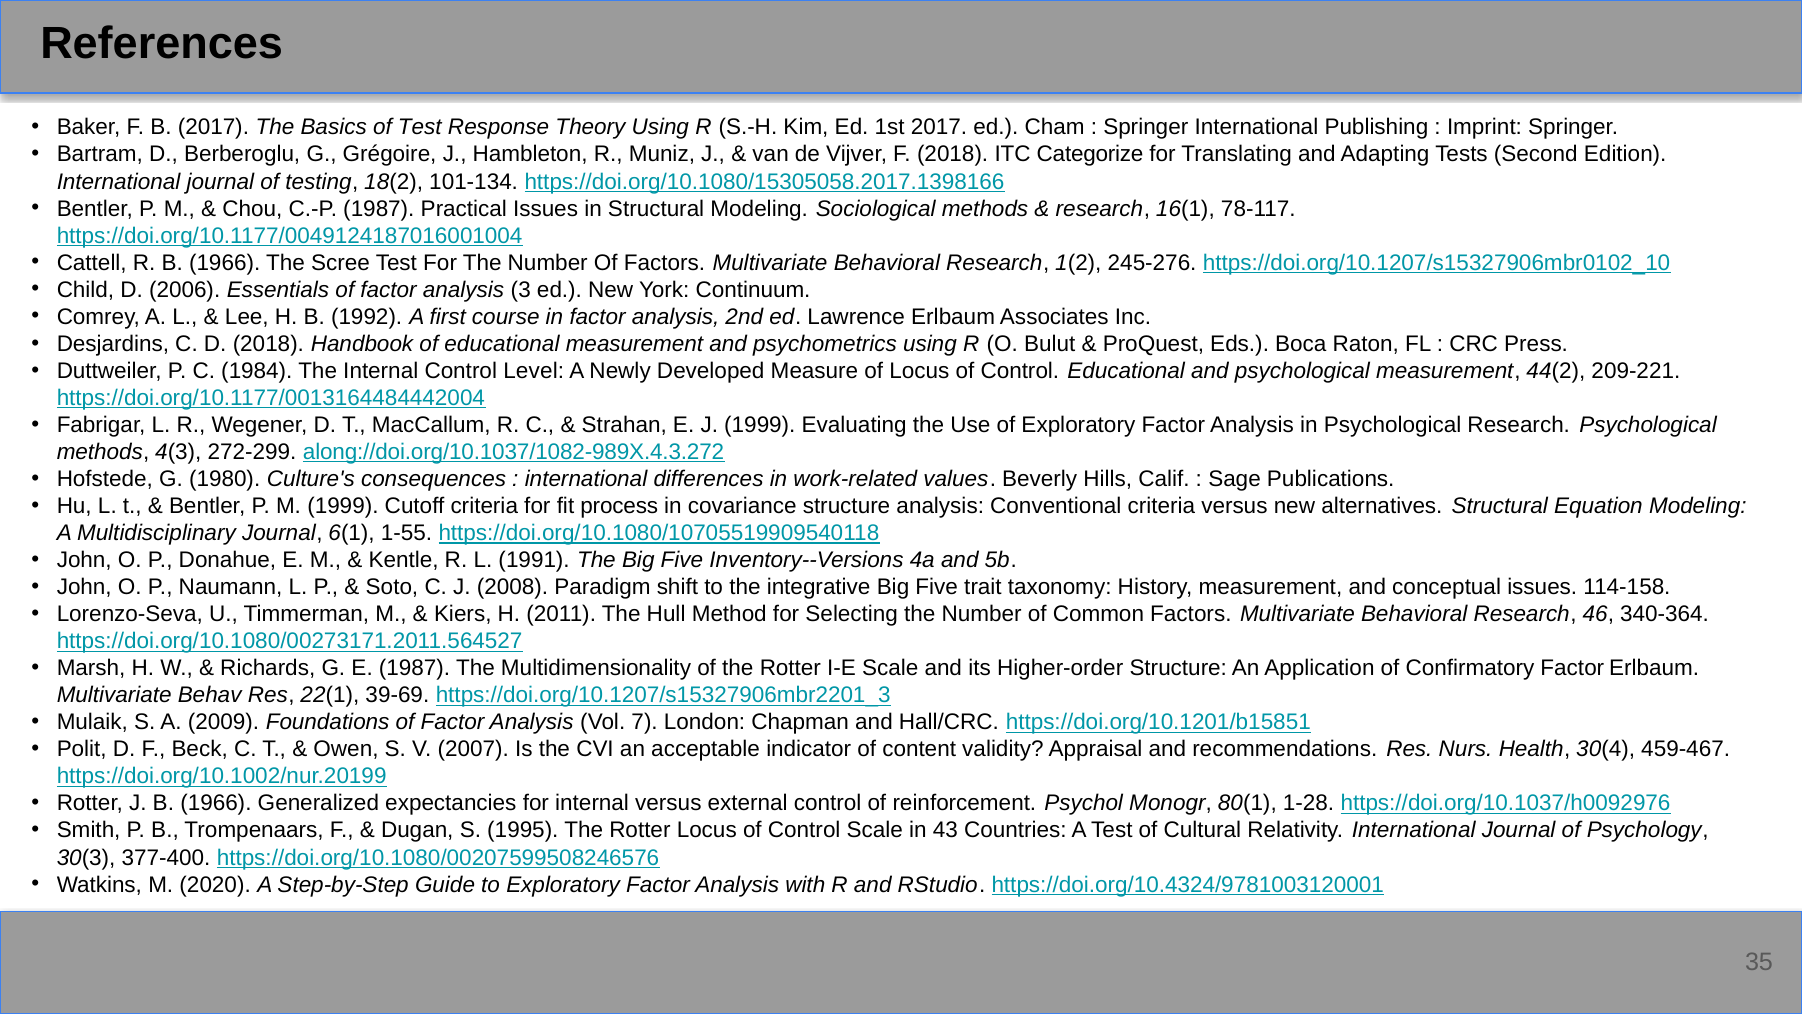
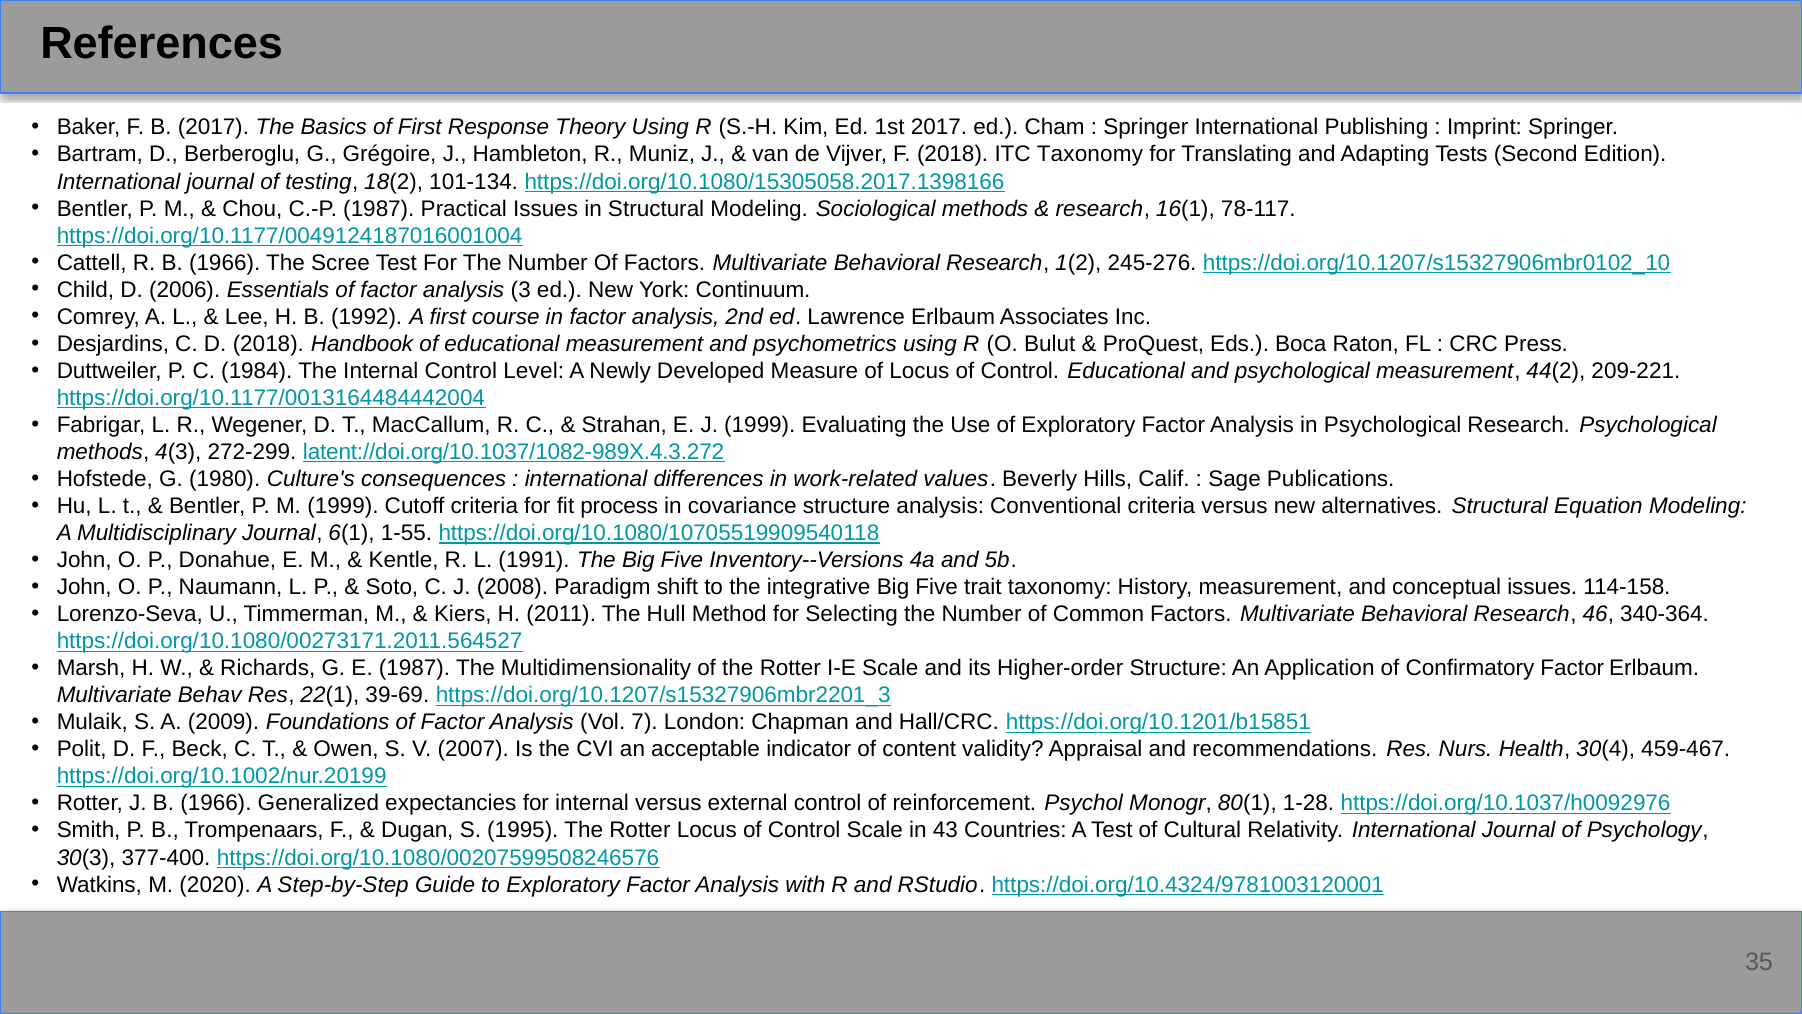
of Test: Test -> First (420, 127)
ITC Categorize: Categorize -> Taxonomy (1090, 154)
along://doi.org/10.1037/1082-989X.4.3.272: along://doi.org/10.1037/1082-989X.4.3.272 -> latent://doi.org/10.1037/1082-989X.4.3.272 (514, 452)
